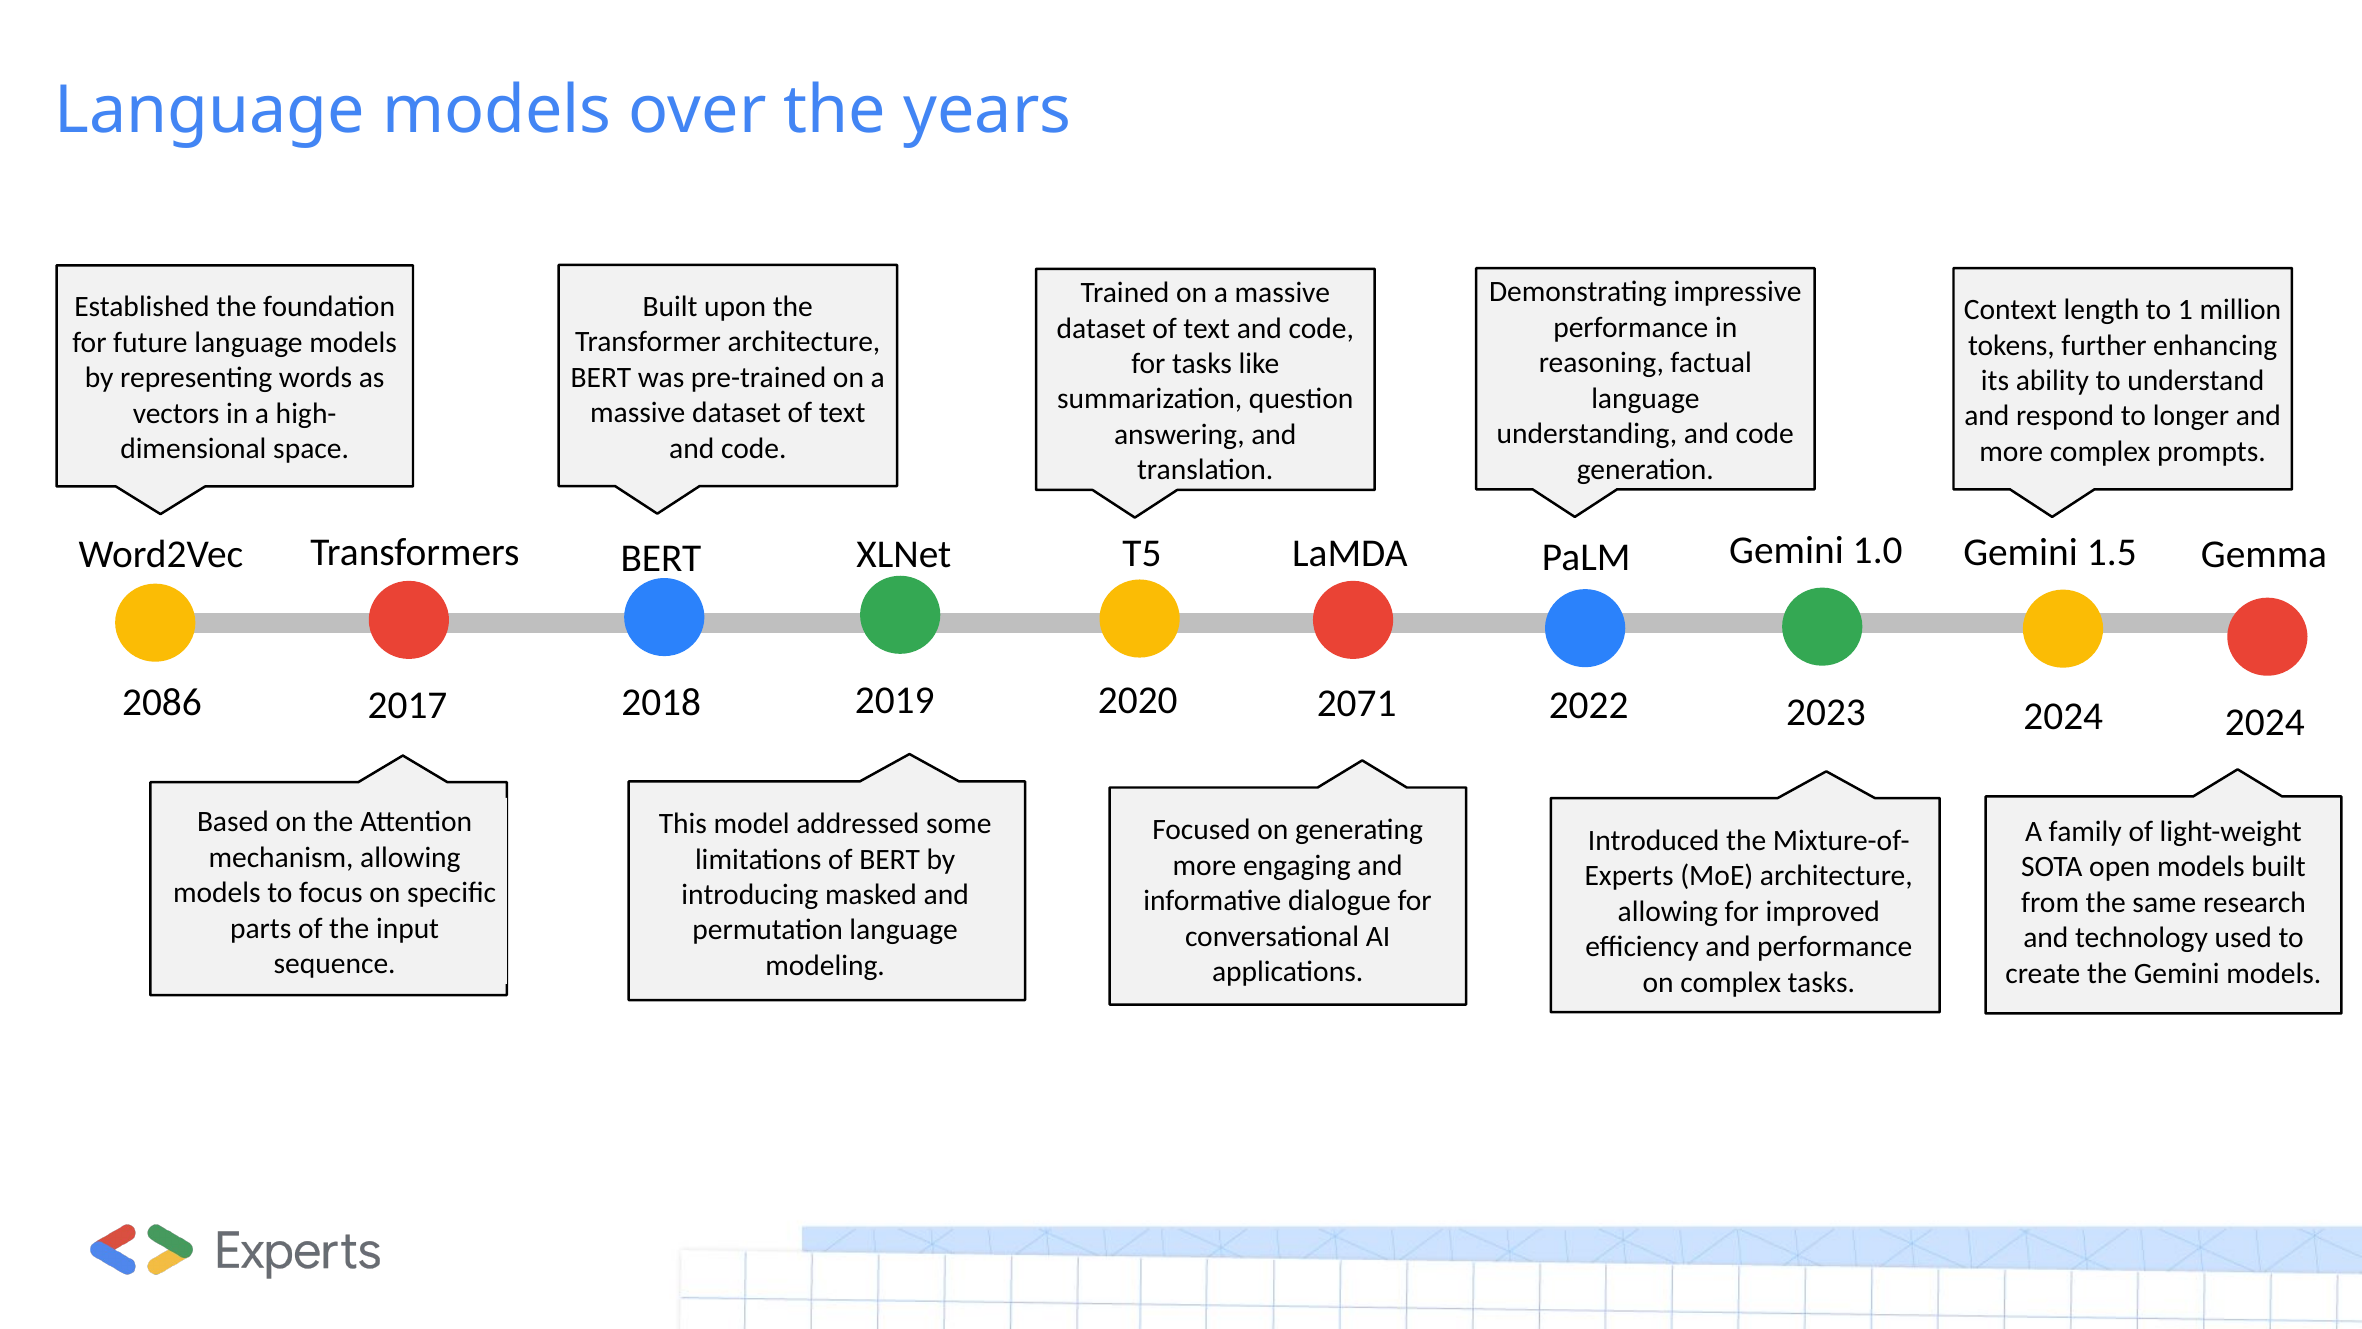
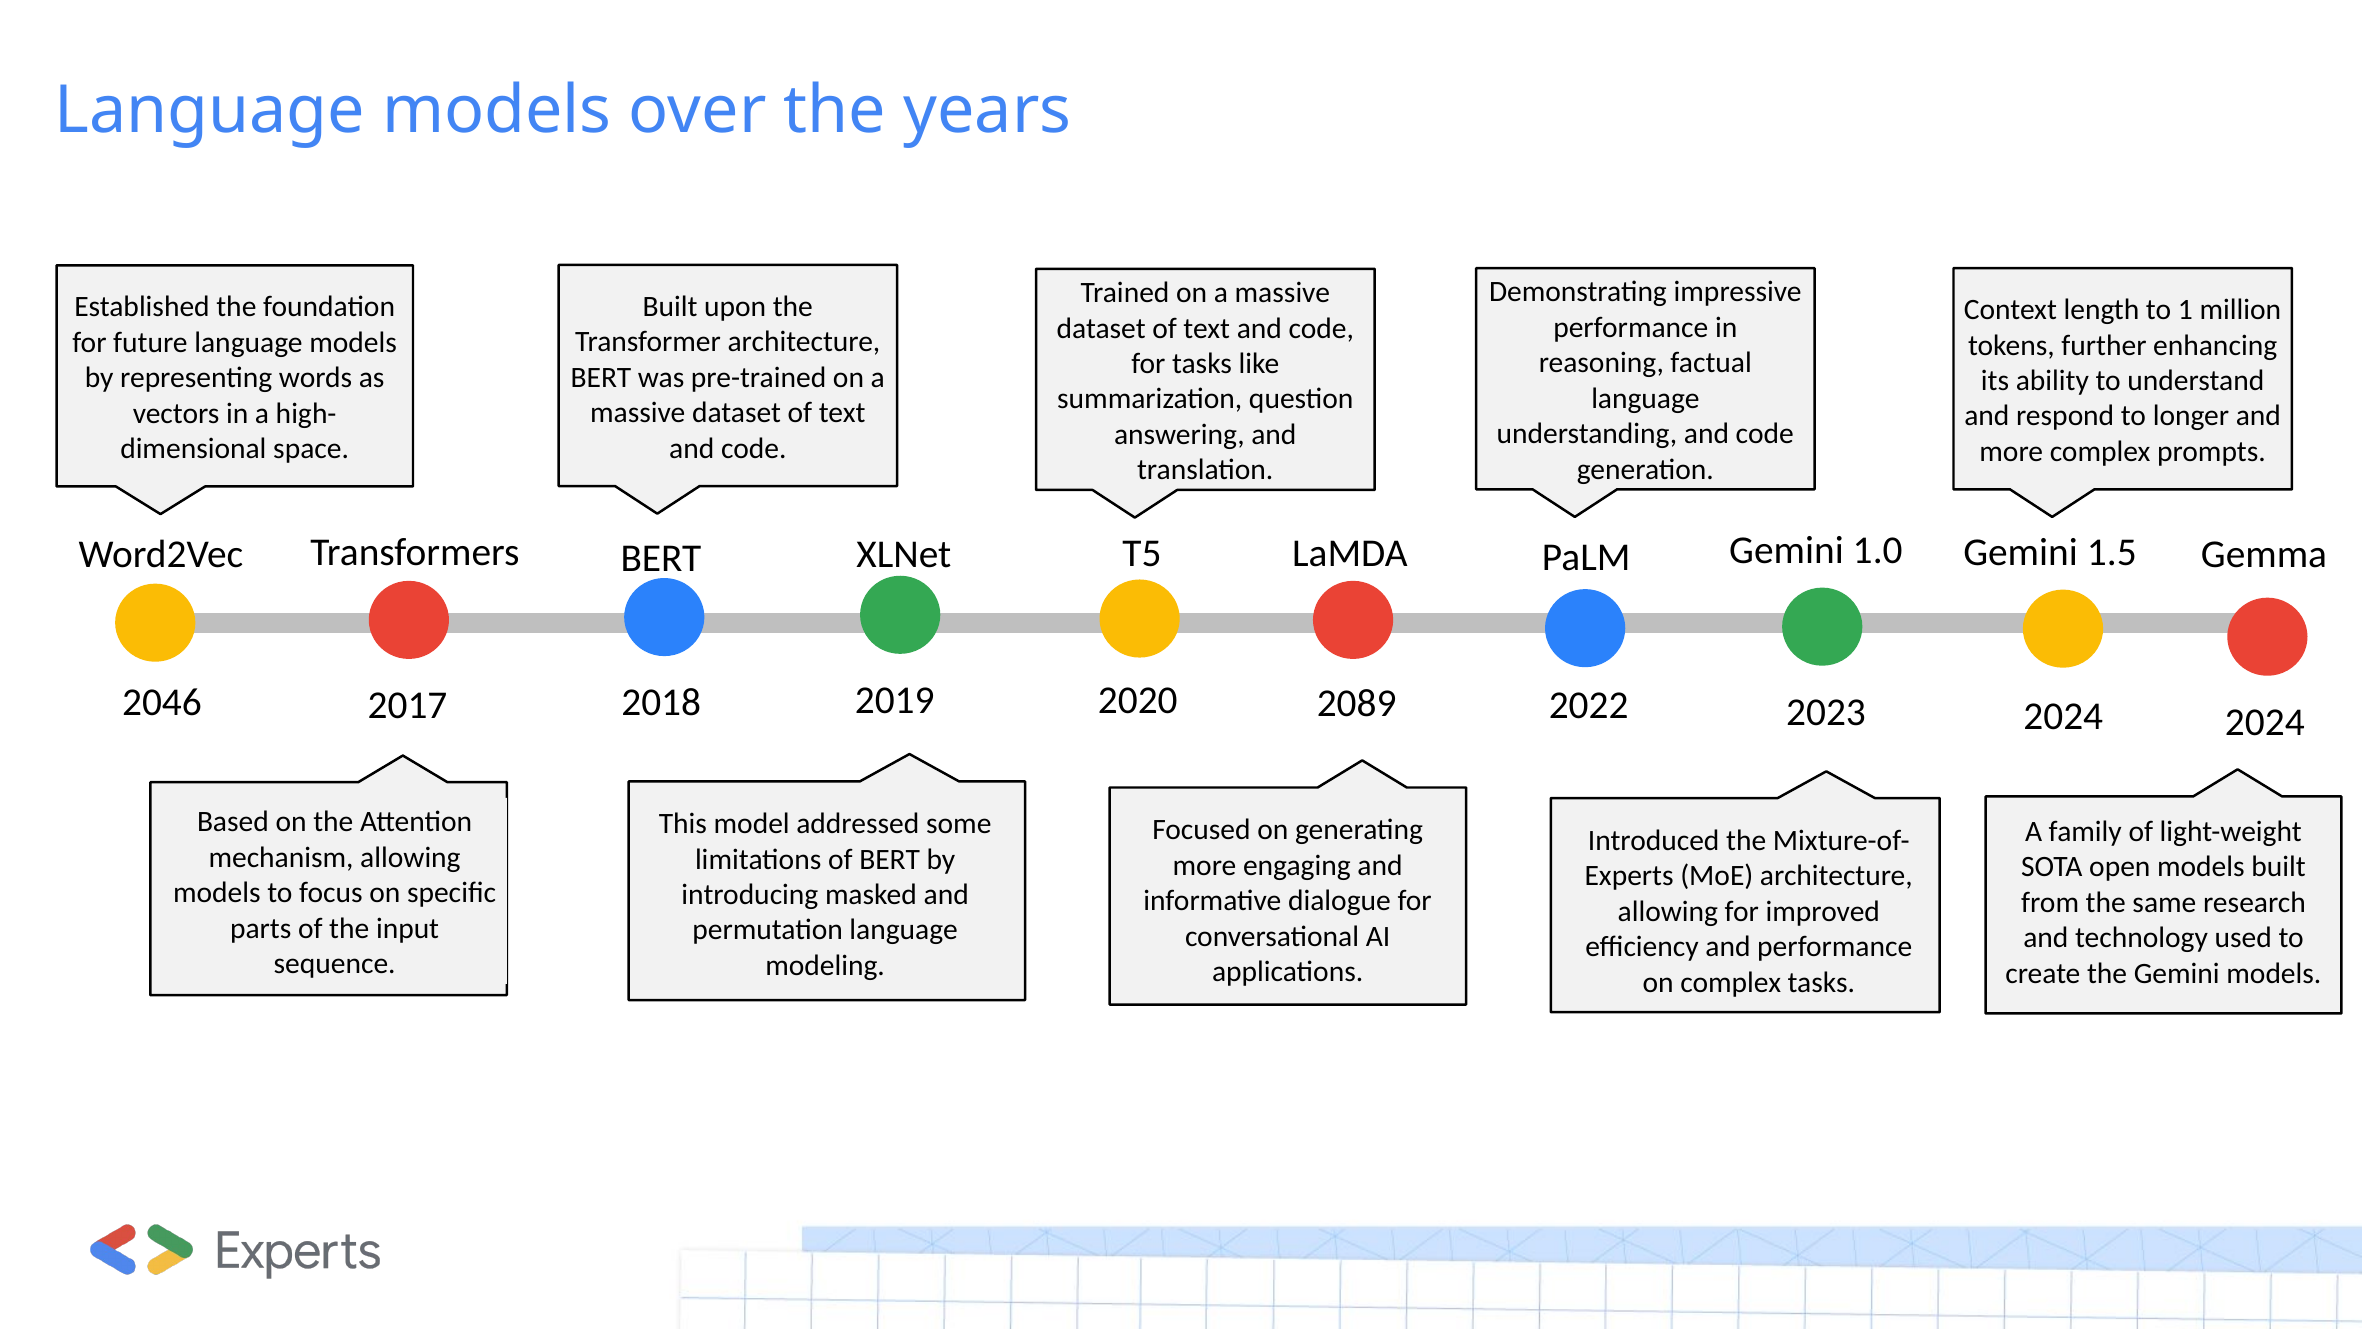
2086: 2086 -> 2046 (162, 703)
2071: 2071 -> 2089 (1357, 703)
